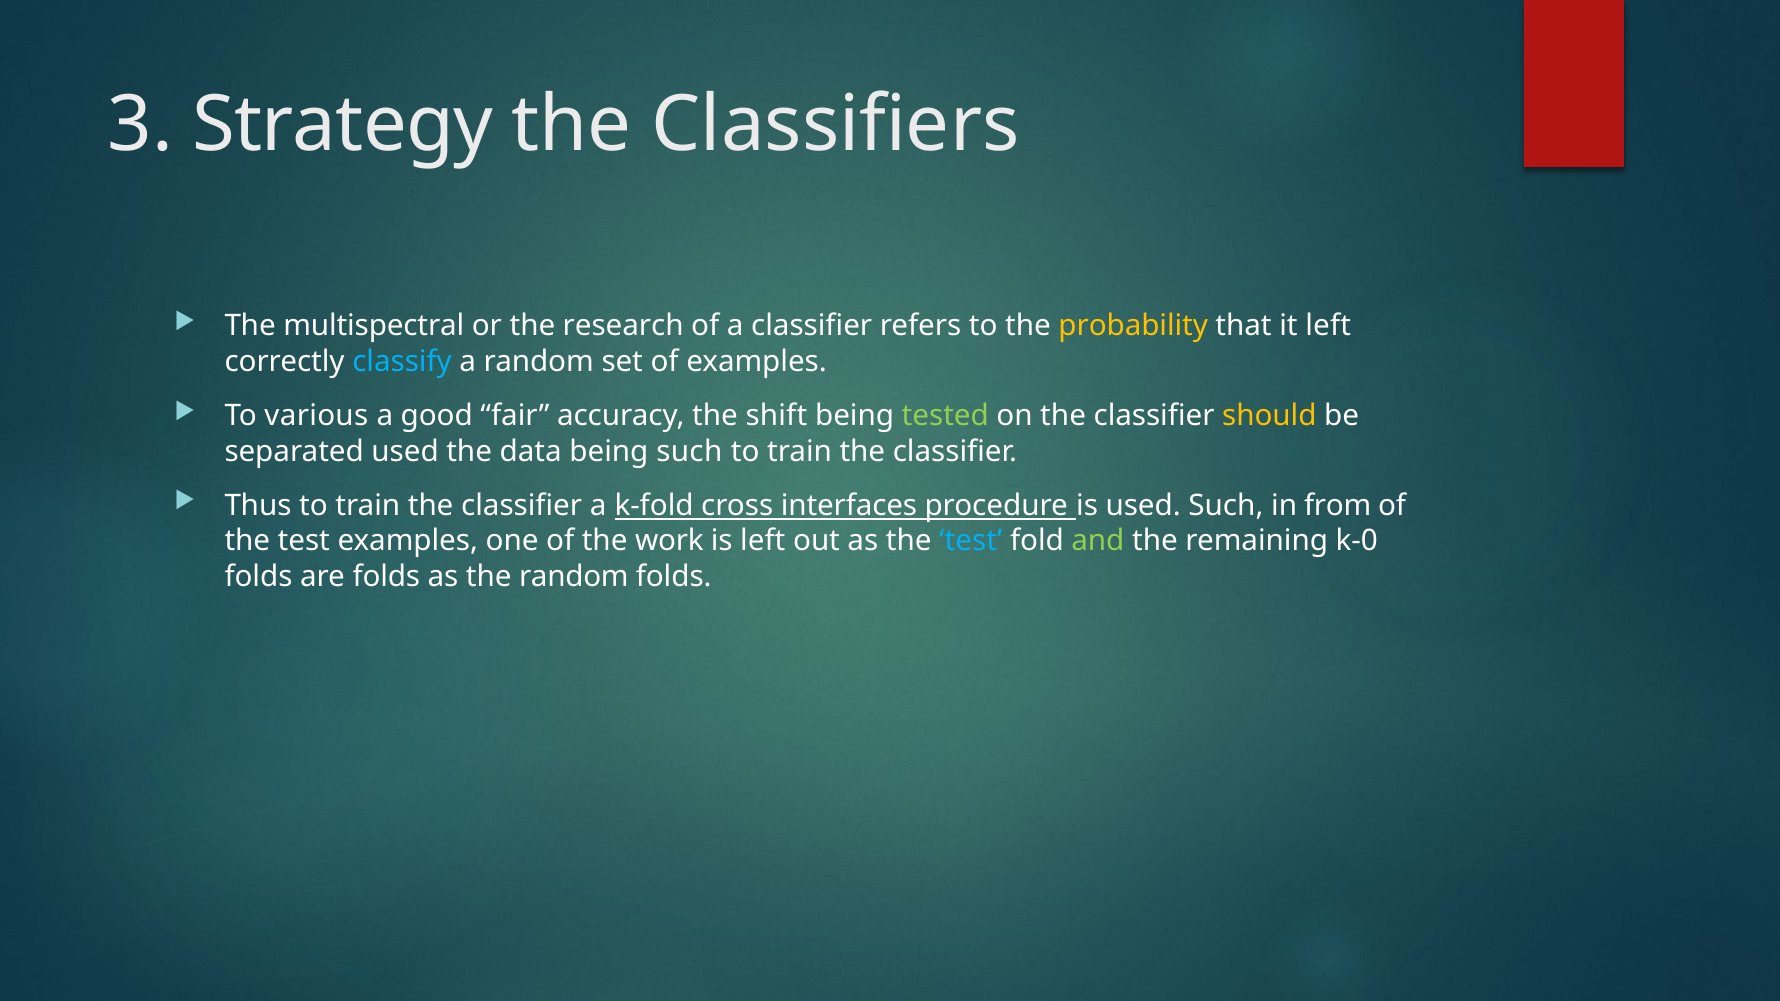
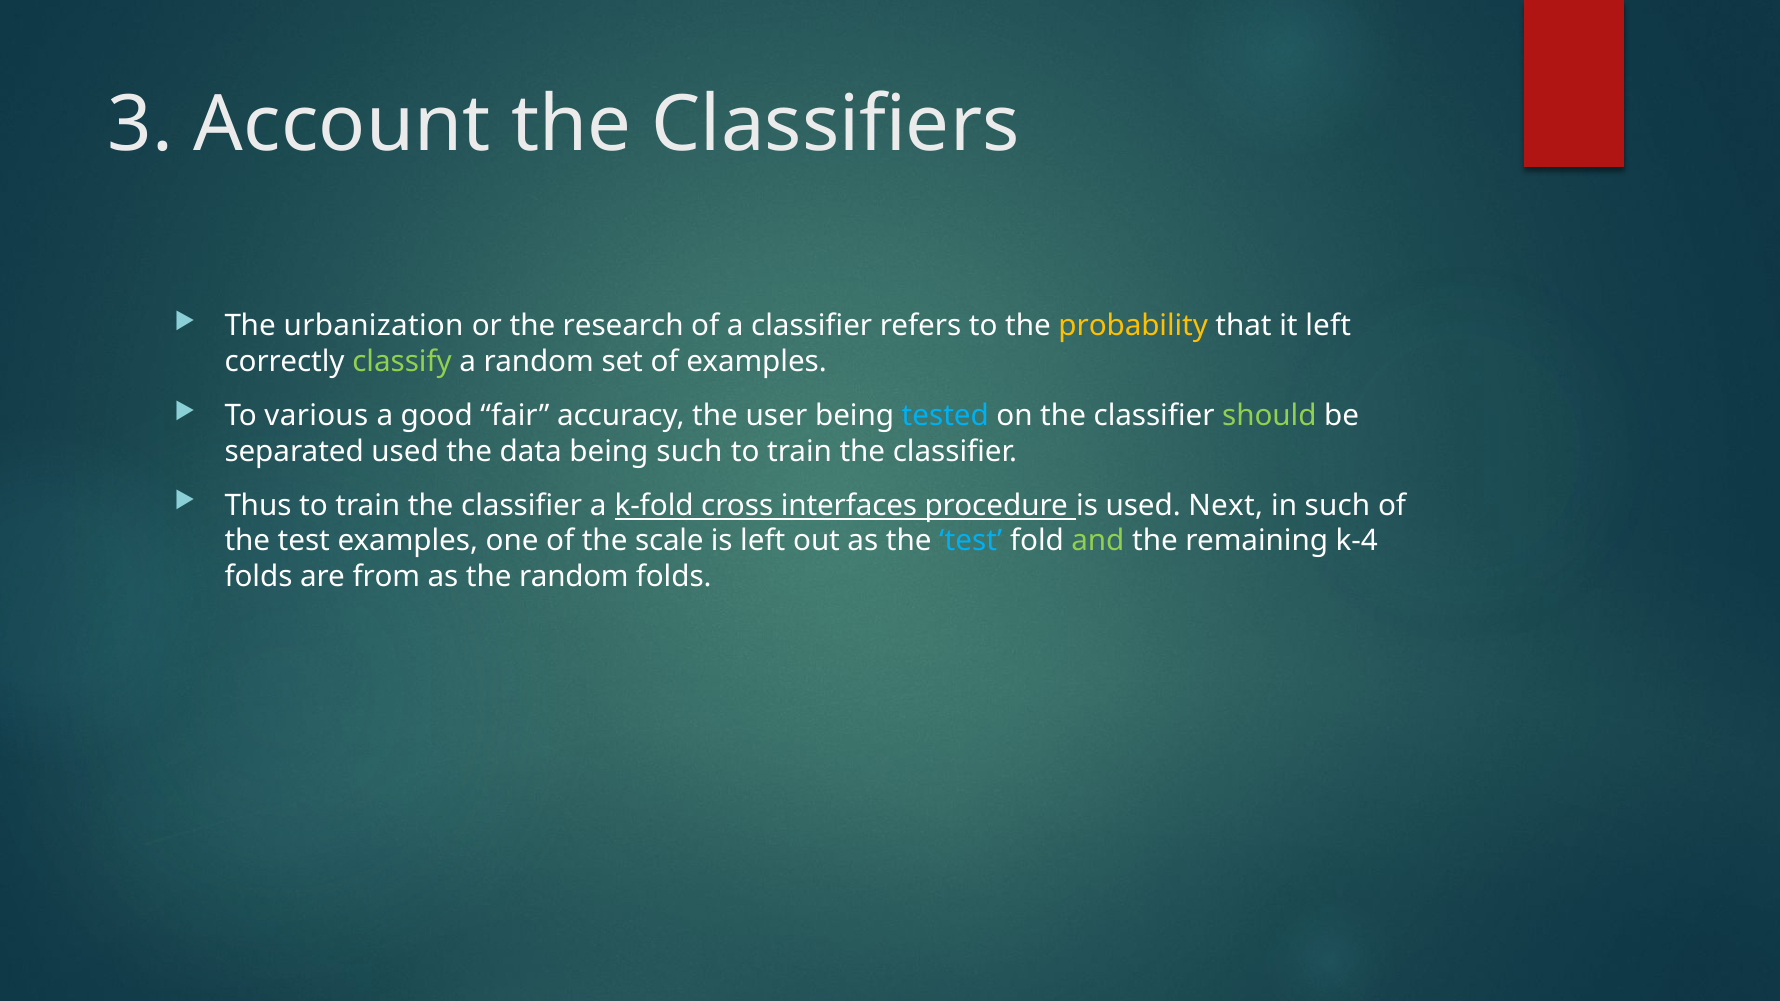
Strategy: Strategy -> Account (342, 125)
multispectral: multispectral -> urbanization (374, 326)
classify colour: light blue -> light green (402, 362)
shift: shift -> user (776, 416)
tested colour: light green -> light blue (945, 416)
should colour: yellow -> light green (1269, 416)
used Such: Such -> Next (1226, 505)
in from: from -> such (1337, 505)
work: work -> scale (669, 541)
k-0: k-0 -> k-4 (1357, 541)
are folds: folds -> from (386, 577)
